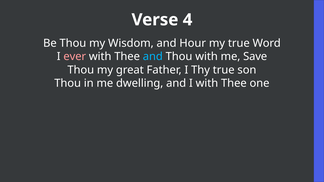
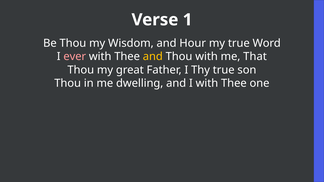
4: 4 -> 1 (188, 20)
and colour: light blue -> yellow (153, 57)
Save: Save -> That (255, 57)
